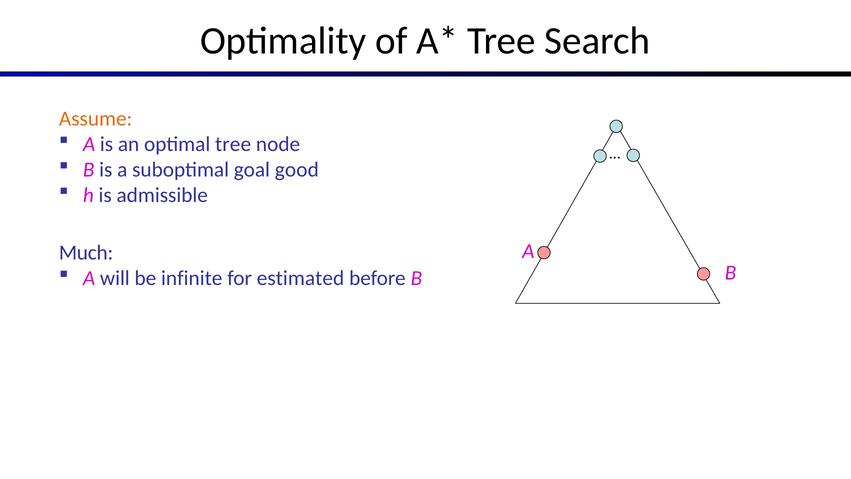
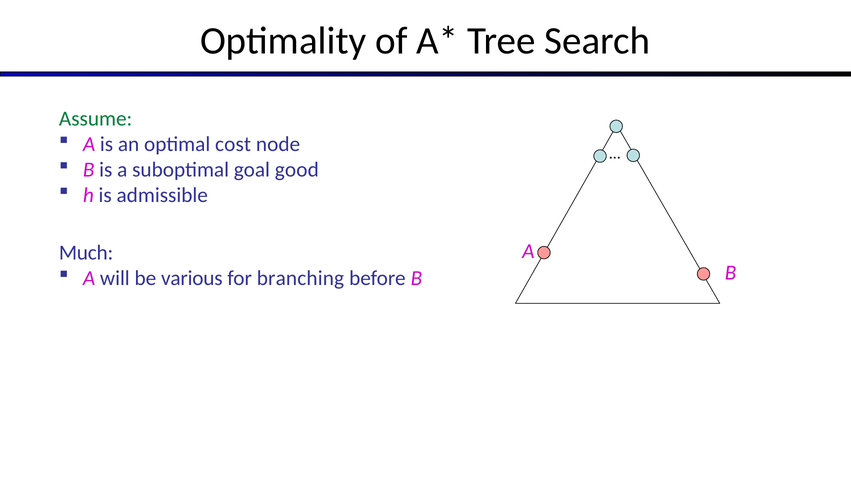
Assume colour: orange -> green (96, 119)
optimal tree: tree -> cost (233, 144)
infinite: infinite -> various (192, 278)
estimated: estimated -> branching (300, 278)
